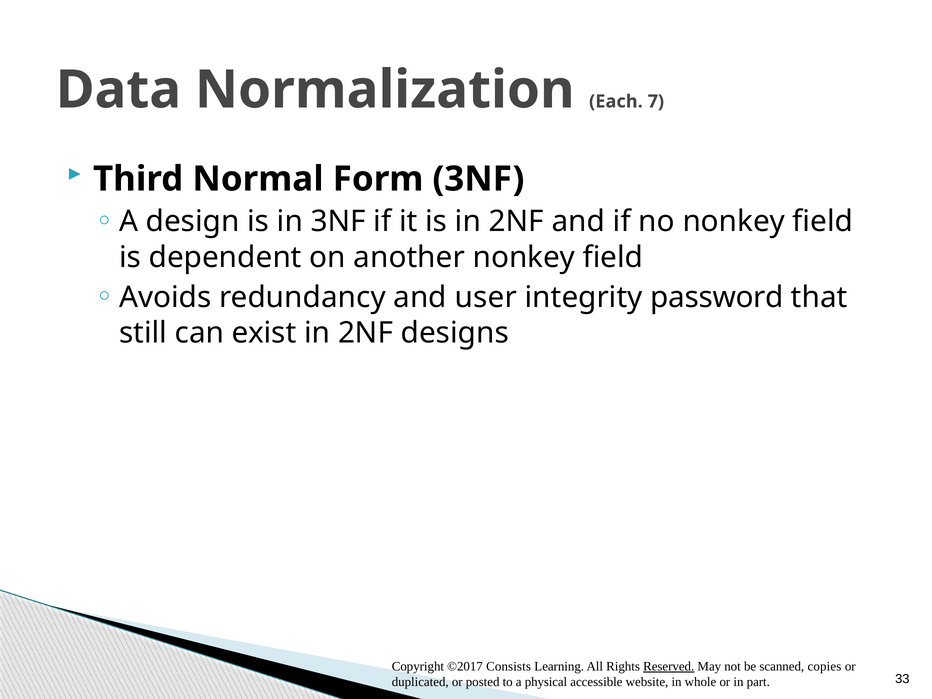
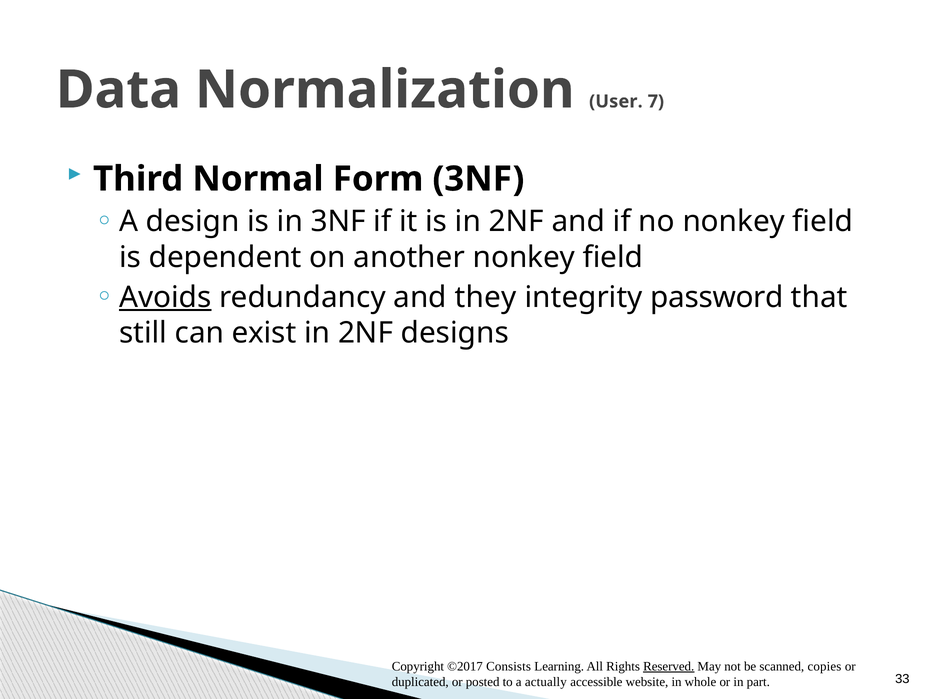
Each: Each -> User (616, 101)
Avoids underline: none -> present (165, 297)
user: user -> they (486, 297)
physical: physical -> actually (546, 682)
